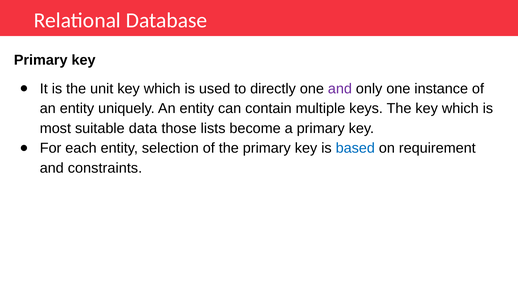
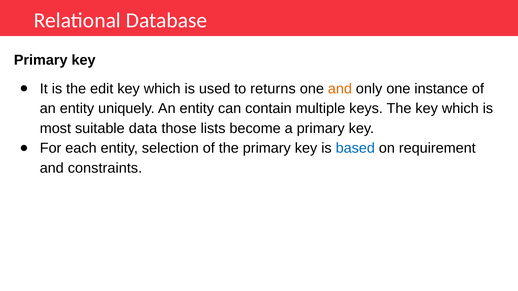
unit: unit -> edit (102, 89)
directly: directly -> returns (273, 89)
and colour: purple -> orange (340, 89)
